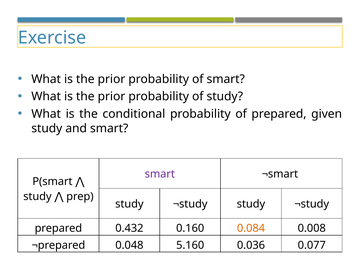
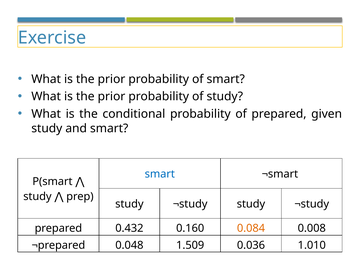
smart colour: purple -> blue (160, 174)
5.160: 5.160 -> 1.509 (190, 245)
0.077: 0.077 -> 1.010 (312, 245)
